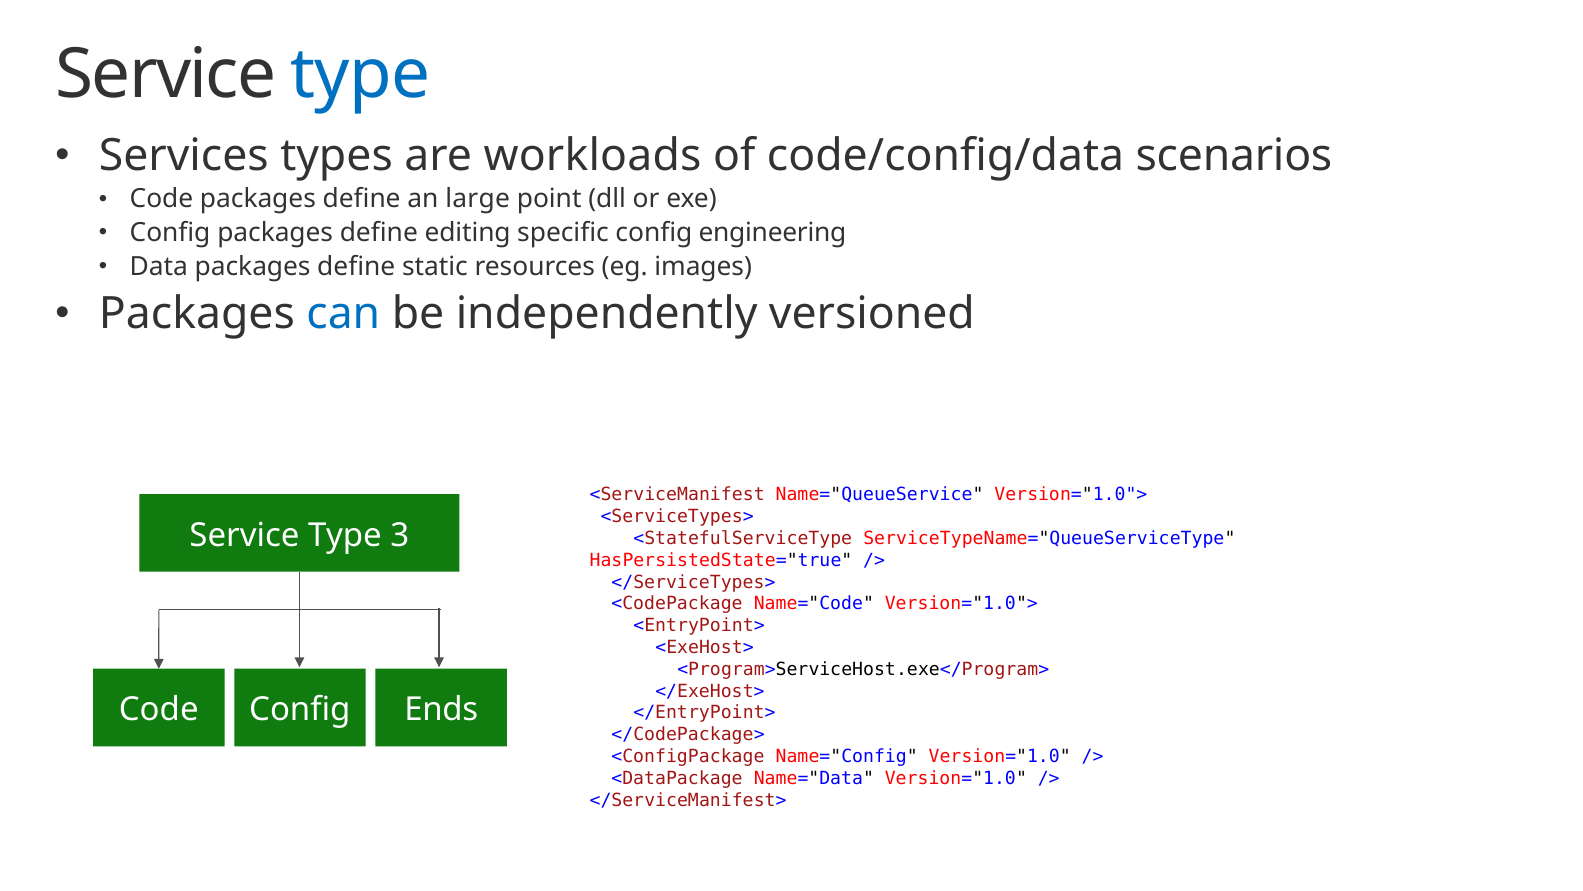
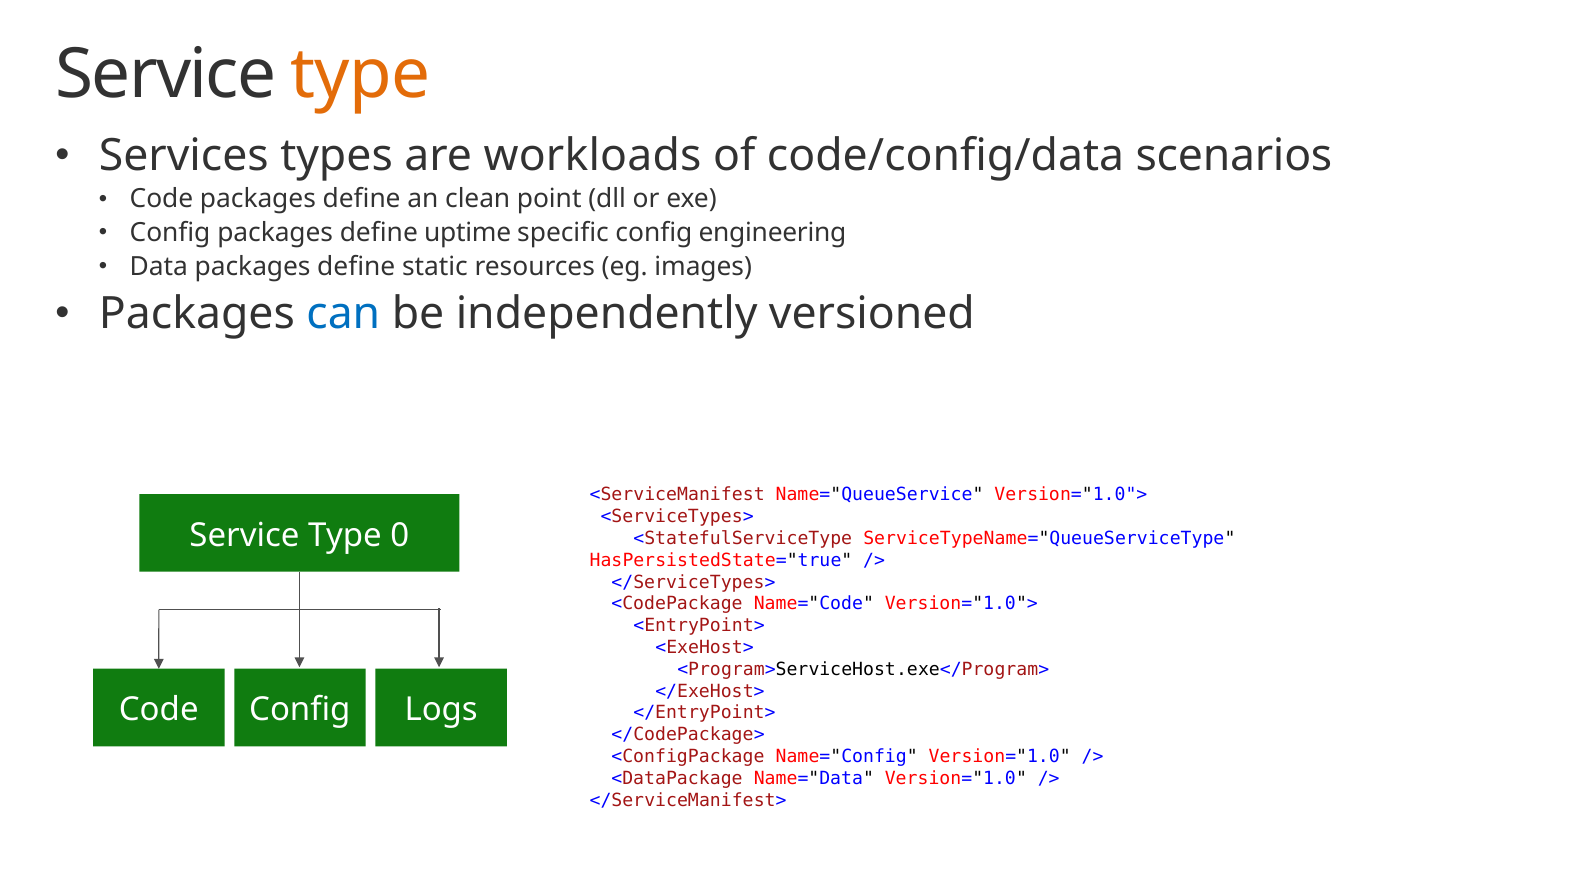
type colour: blue -> orange (360, 75)
large: large -> clean (478, 199)
editing: editing -> uptime (468, 233)
3: 3 -> 0 (400, 535)
Ends: Ends -> Logs (441, 709)
